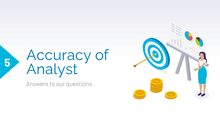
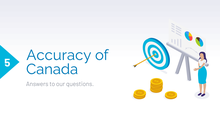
Analyst: Analyst -> Canada (52, 69)
